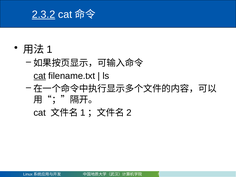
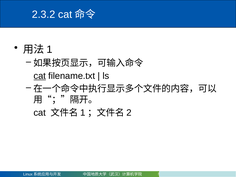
2.3.2 underline: present -> none (44, 14)
